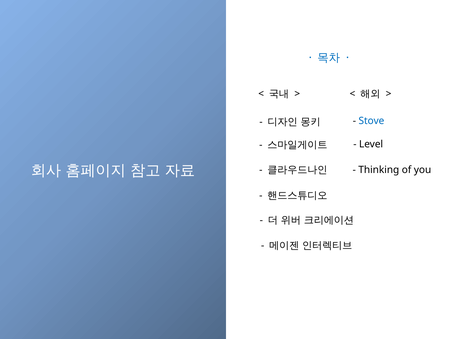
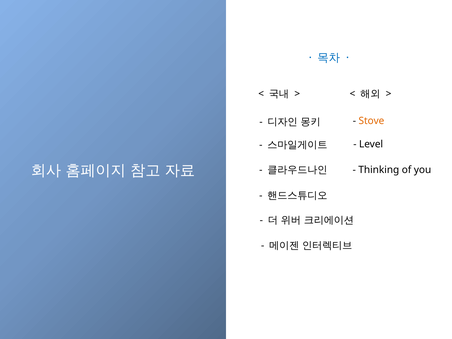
Stove colour: blue -> orange (371, 121)
